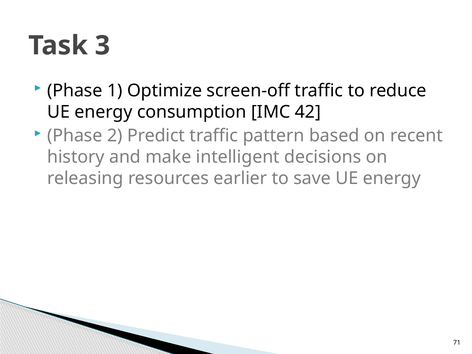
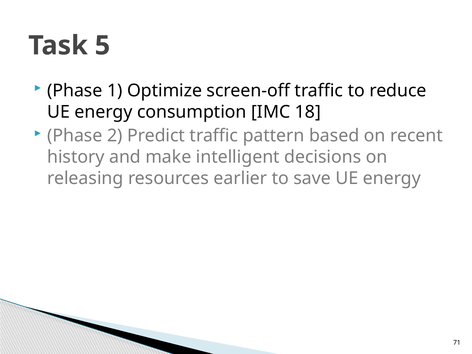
3: 3 -> 5 (102, 46)
42: 42 -> 18 (308, 112)
